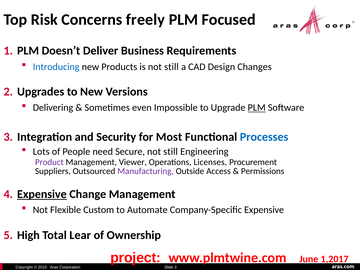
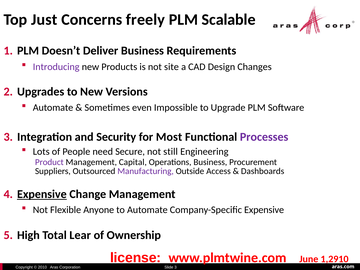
Risk: Risk -> Just (44, 20)
Focused: Focused -> Scalable (229, 20)
Introducing colour: blue -> purple (56, 67)
is not still: still -> site (171, 67)
Delivering: Delivering -> Automate (53, 108)
PLM underline: present -> none (257, 108)
Processes colour: blue -> purple (264, 137)
Viewer: Viewer -> Capital (133, 162)
Operations Licenses: Licenses -> Business (210, 162)
Permissions: Permissions -> Dashboards (263, 171)
Custom: Custom -> Anyone (99, 210)
project: project -> license (136, 258)
1,2017: 1,2017 -> 1,2910 (335, 259)
